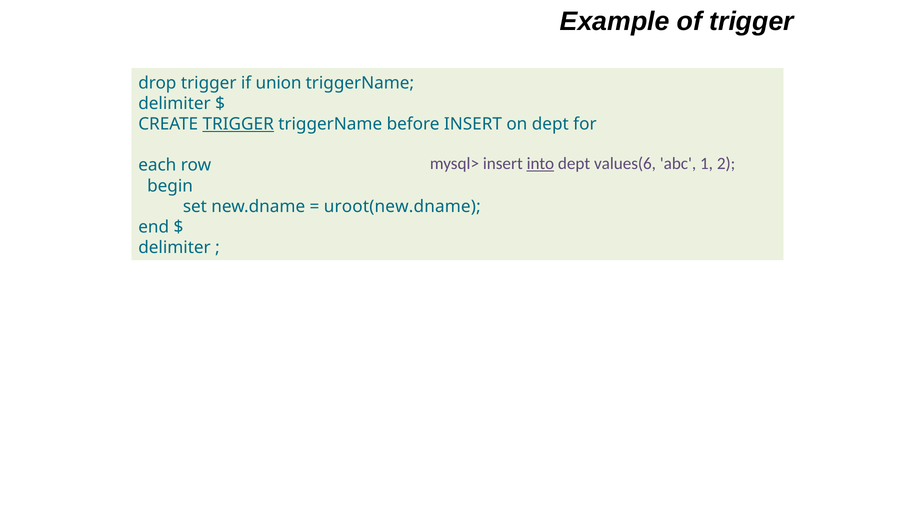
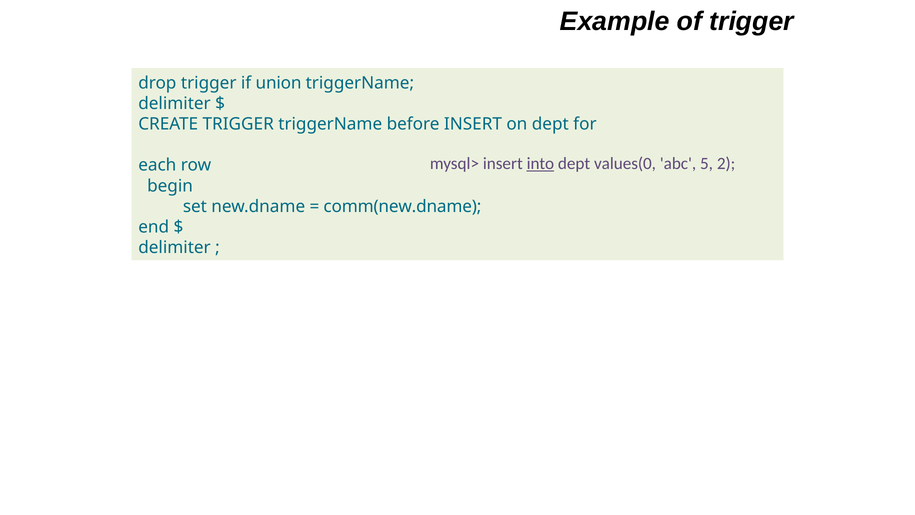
TRIGGER underline: present -> none (238, 124)
values(6: values(6 -> values(0 (625, 164)
1: 1 -> 5 (706, 164)
uroot(new.dname: uroot(new.dname -> comm(new.dname (402, 206)
